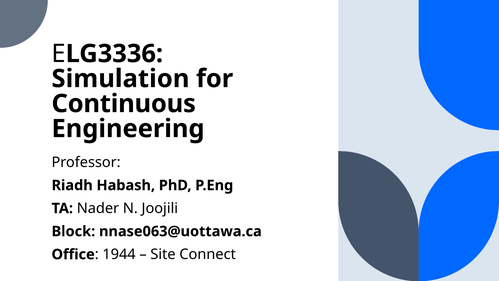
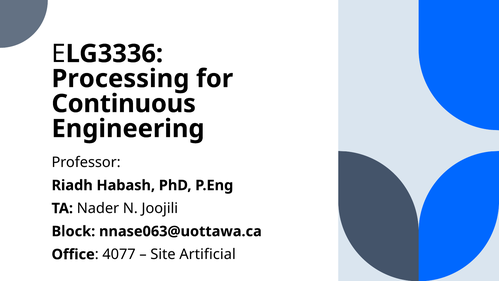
Simulation: Simulation -> Processing (120, 79)
1944: 1944 -> 4077 (119, 254)
Connect: Connect -> Artificial (208, 254)
